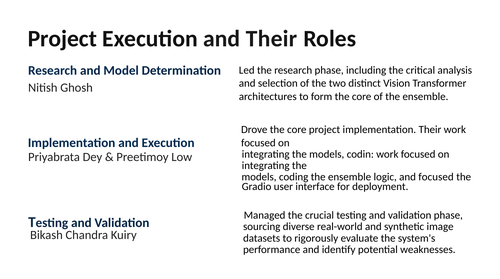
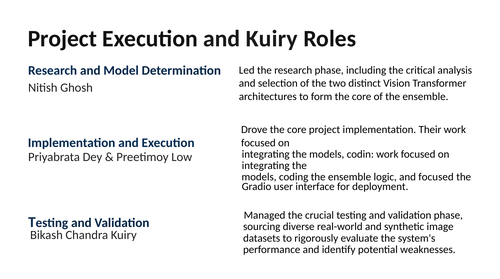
and Their: Their -> Kuiry (272, 39)
